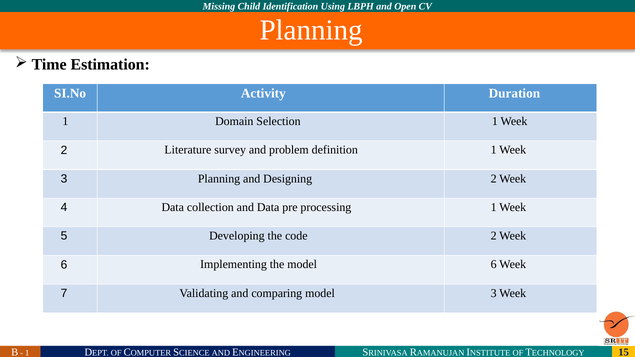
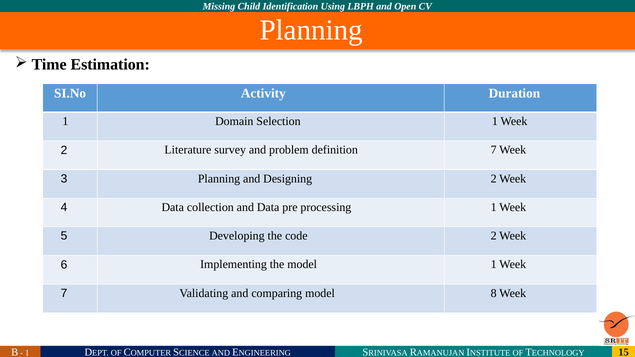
definition 1: 1 -> 7 (494, 150)
model 6: 6 -> 1 (494, 265)
model 3: 3 -> 8 (494, 293)
